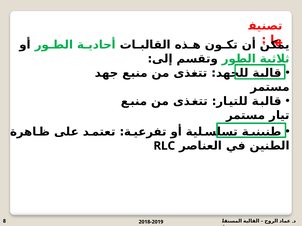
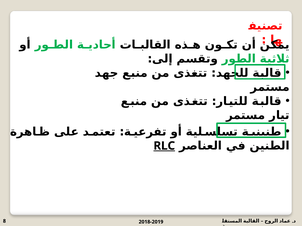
RLC underline: none -> present (164, 146)
